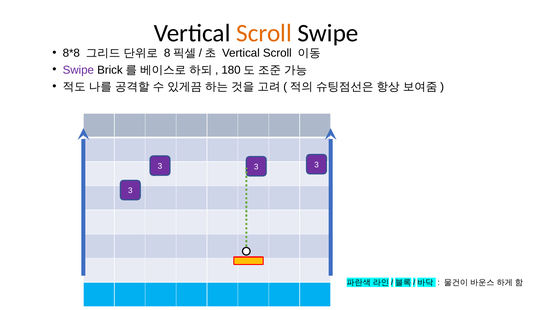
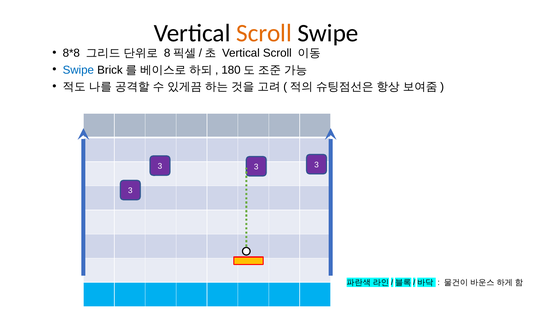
Swipe colour: purple -> blue (78, 70)
